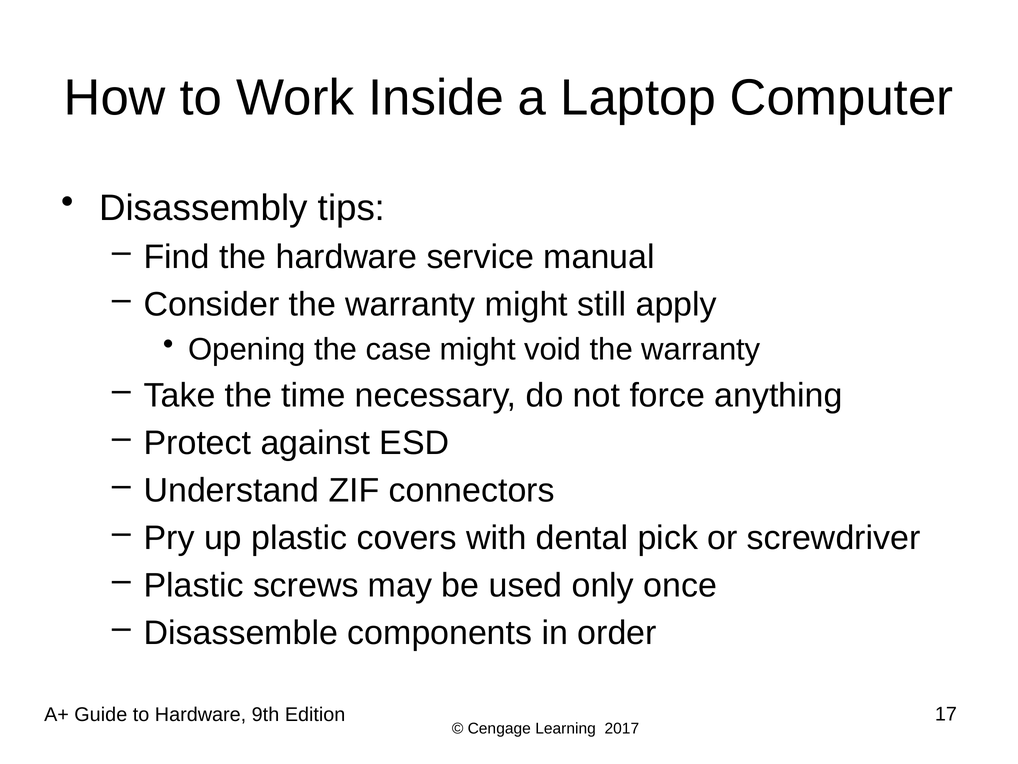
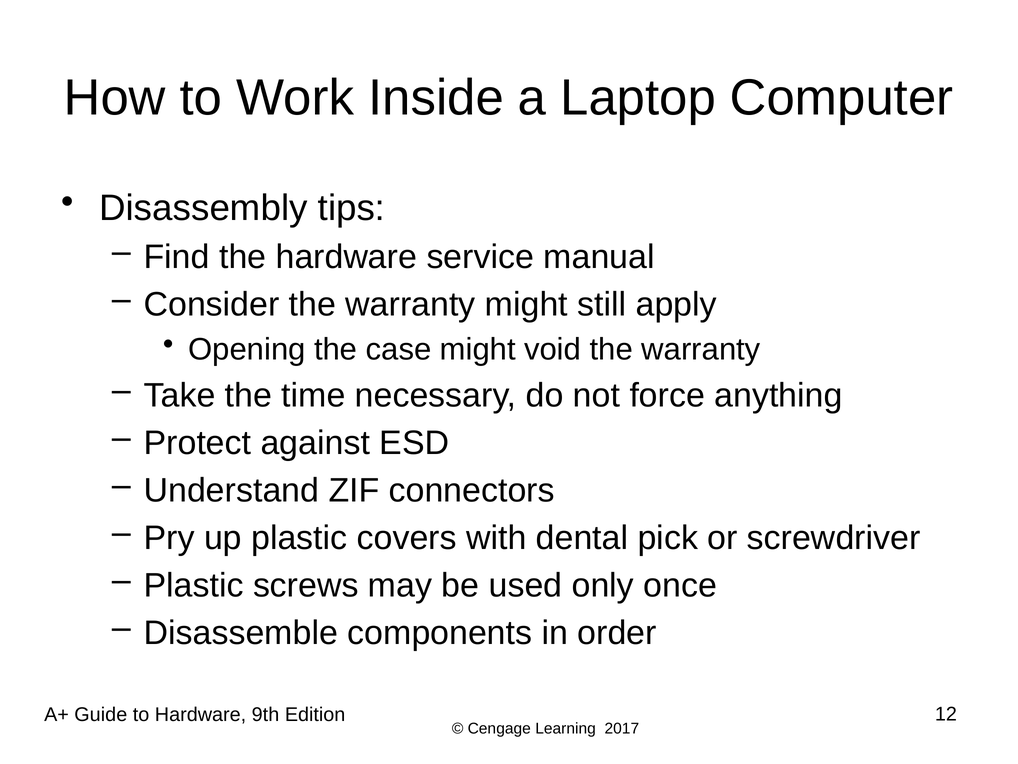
17: 17 -> 12 (946, 714)
